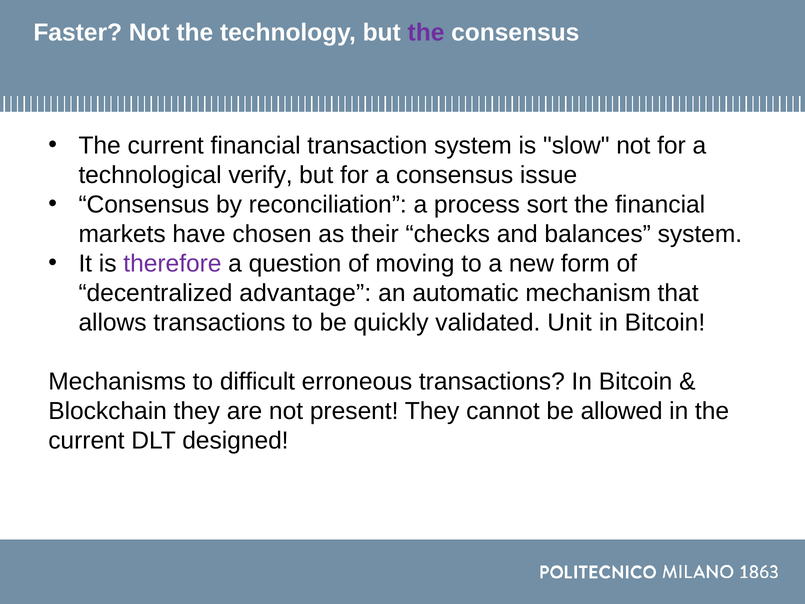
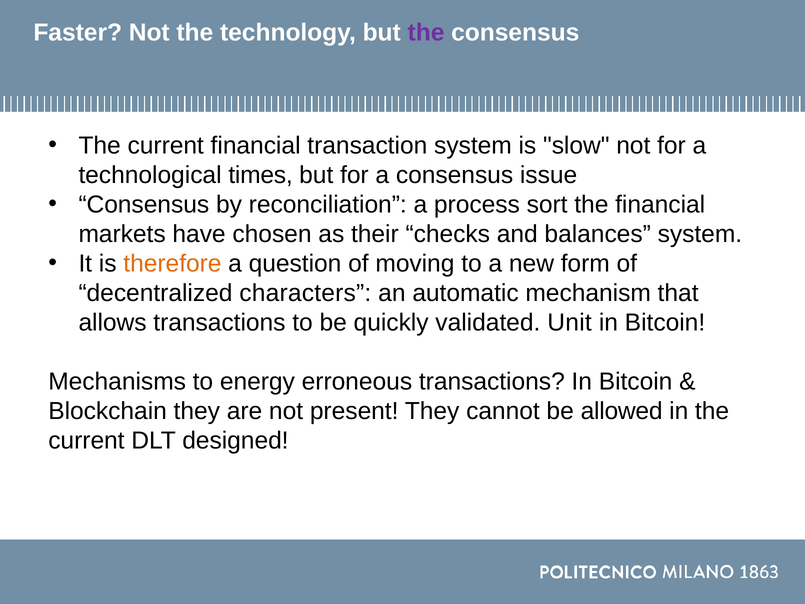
verify: verify -> times (261, 175)
therefore colour: purple -> orange (172, 263)
advantage: advantage -> characters (305, 293)
difficult: difficult -> energy (257, 381)
